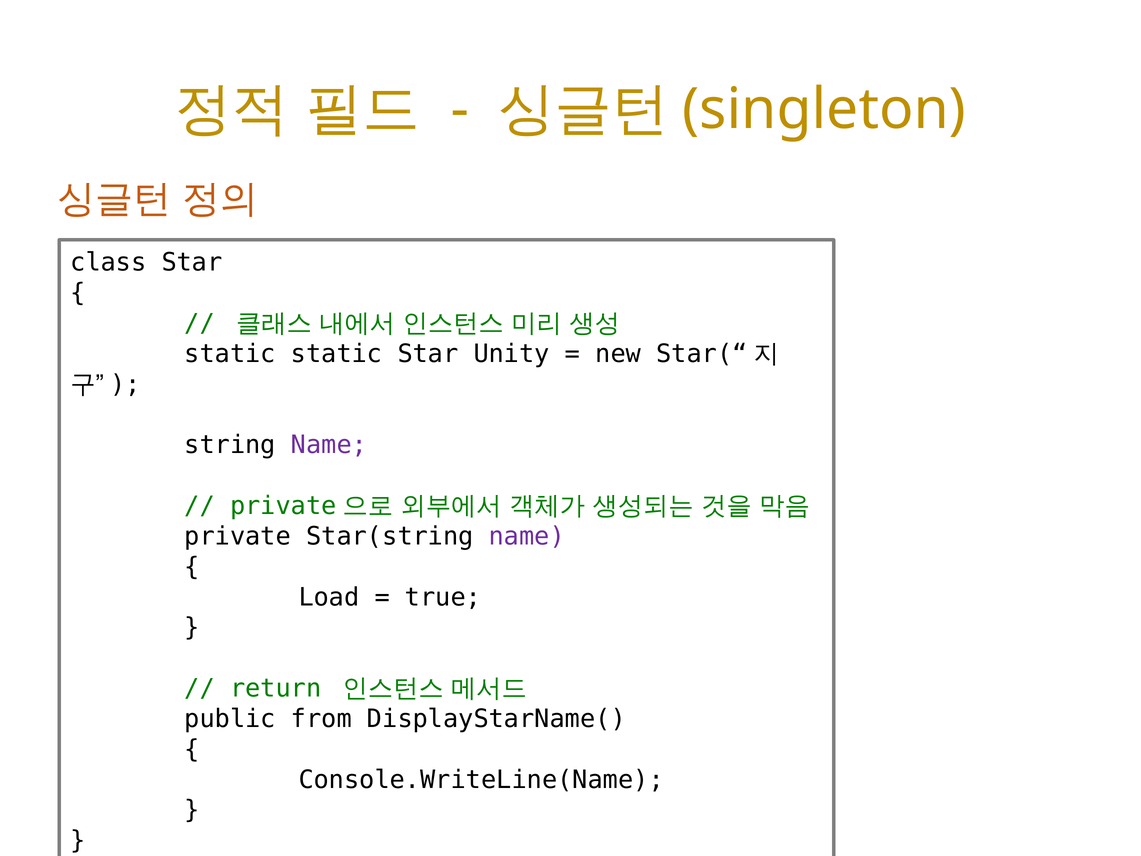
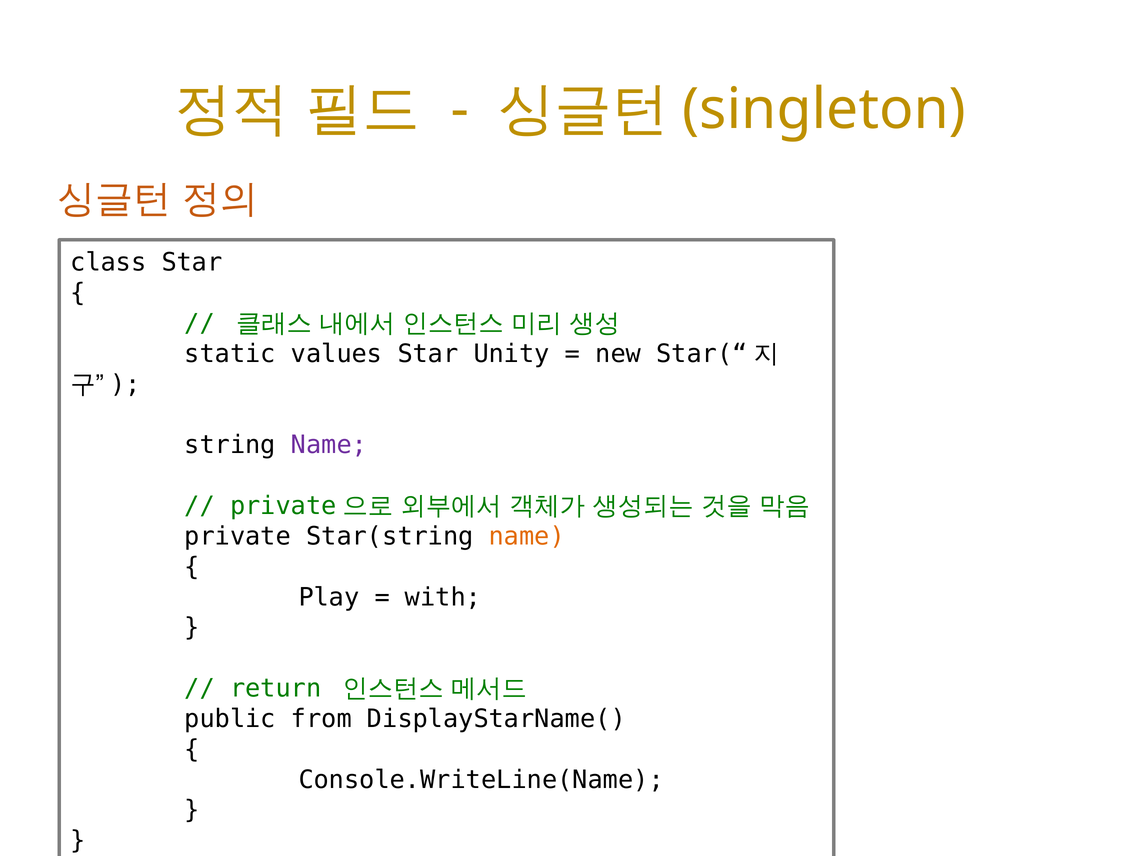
static static: static -> values (337, 354)
name colour: purple -> orange (527, 536)
Load: Load -> Play (329, 597)
true: true -> with (443, 597)
